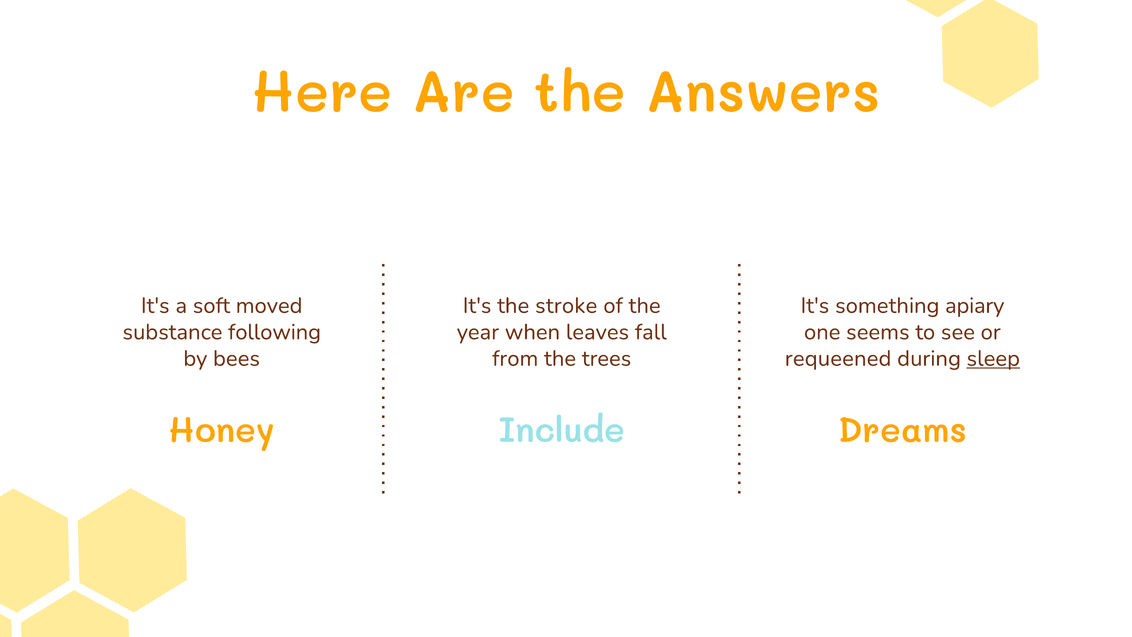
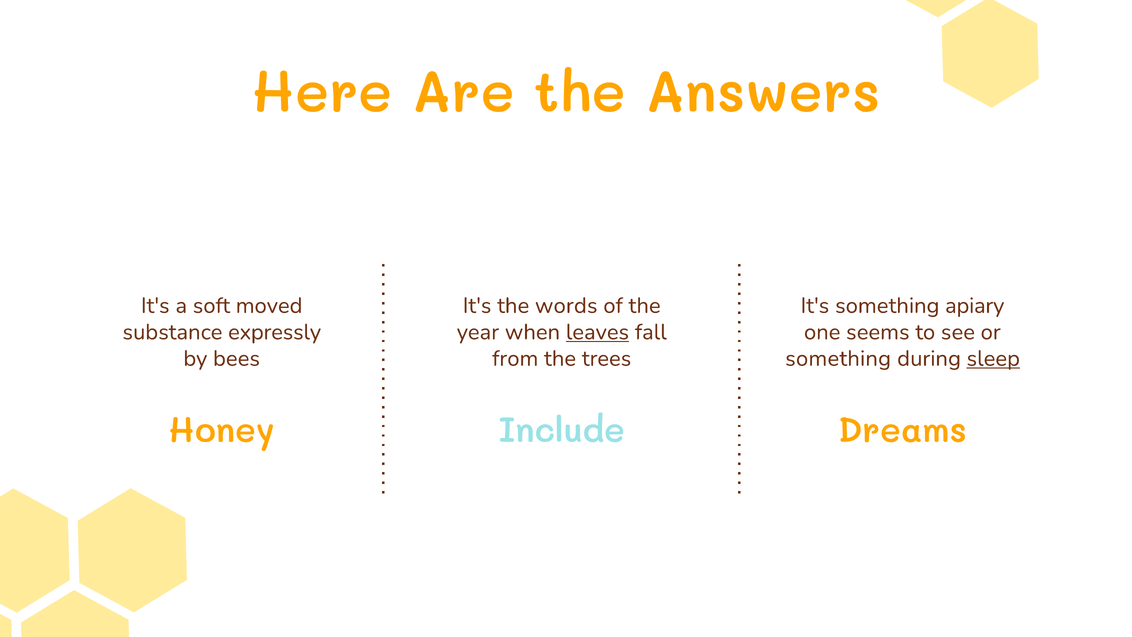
stroke: stroke -> words (566, 306)
following: following -> expressly (275, 332)
leaves underline: none -> present (597, 332)
requeened: requeened -> something (838, 358)
